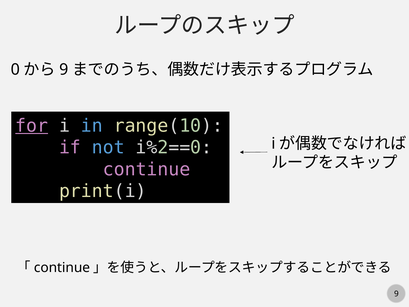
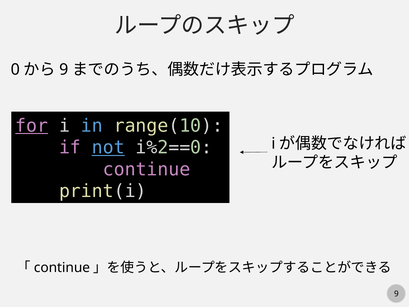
not underline: none -> present (108, 148)
